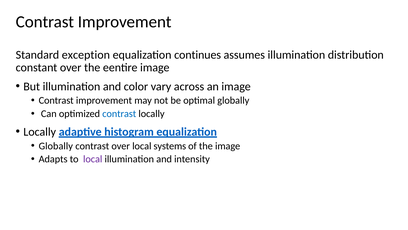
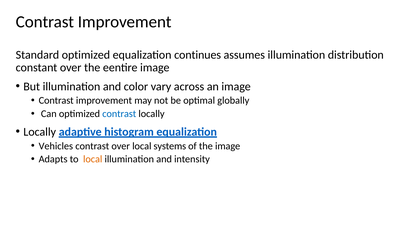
Standard exception: exception -> optimized (86, 55)
Globally: Globally -> Vehicles (56, 146)
local colour: purple -> orange (93, 159)
